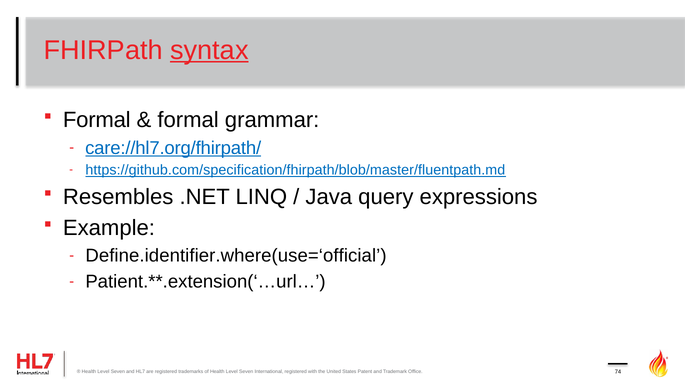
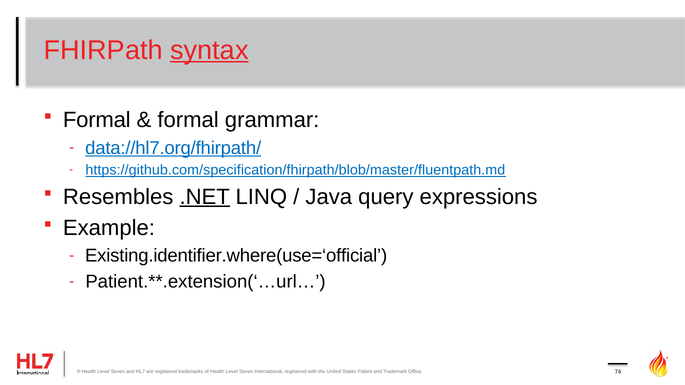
care://hl7.org/fhirpath/: care://hl7.org/fhirpath/ -> data://hl7.org/fhirpath/ (173, 148)
.NET underline: none -> present (205, 197)
Define.identifier.where(use=‘official: Define.identifier.where(use=‘official -> Existing.identifier.where(use=‘official (236, 256)
